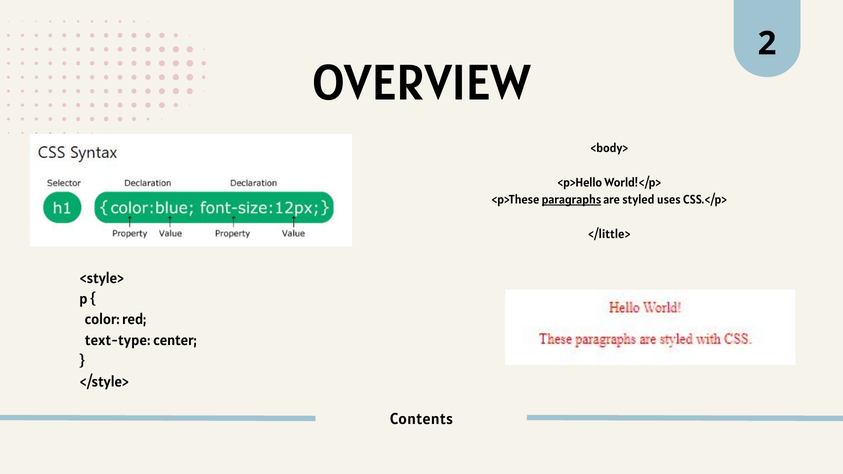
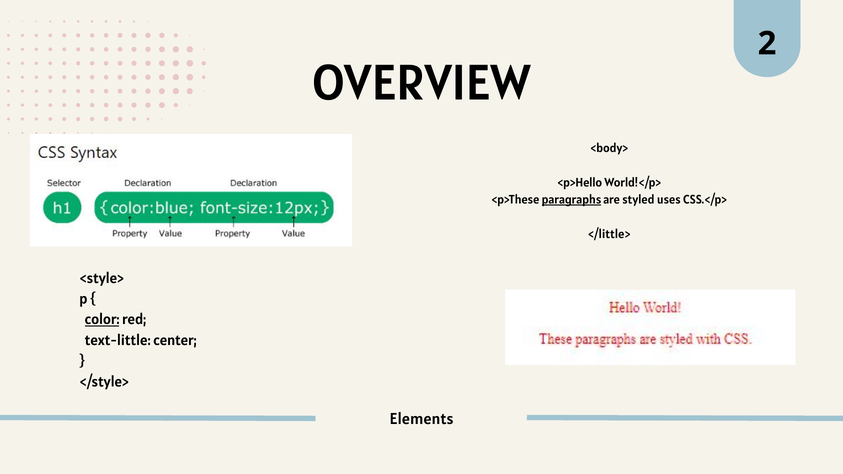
color underline: none -> present (102, 320)
text-type: text-type -> text-little (118, 340)
Contents: Contents -> Elements (422, 419)
